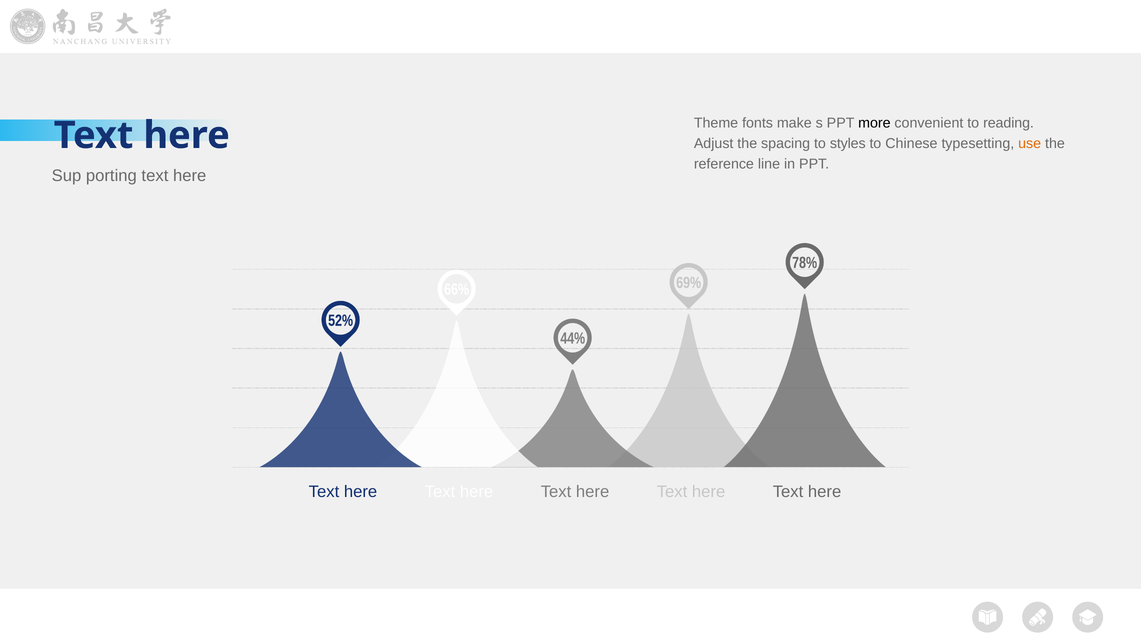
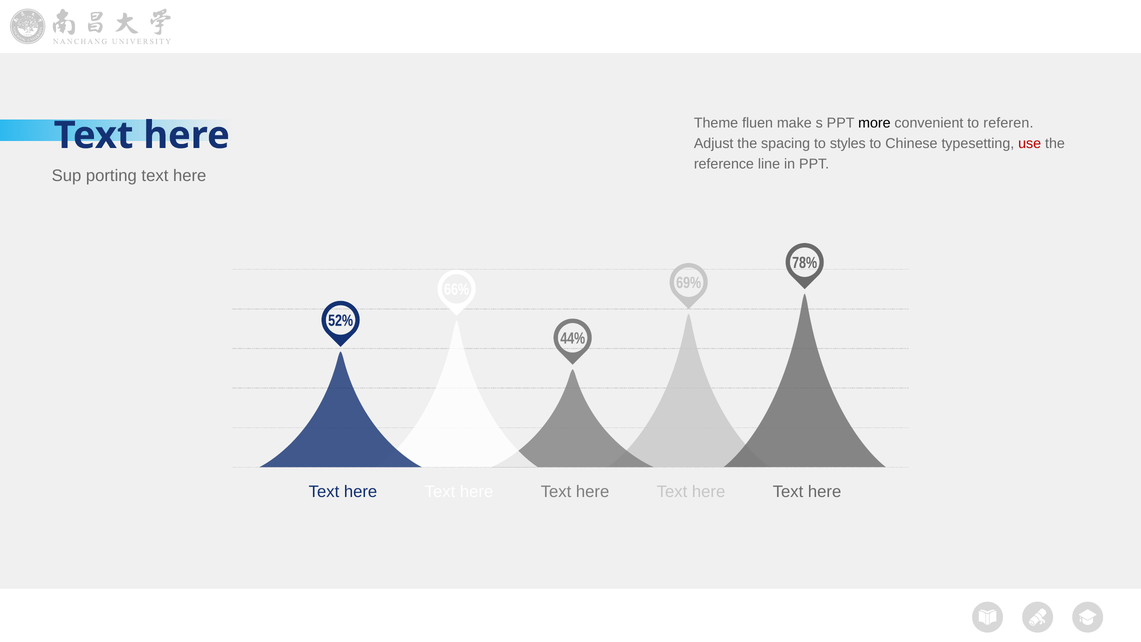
fonts: fonts -> fluen (758, 123)
reading: reading -> referen (1008, 123)
use colour: orange -> red (1030, 144)
